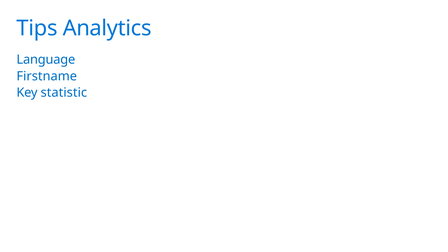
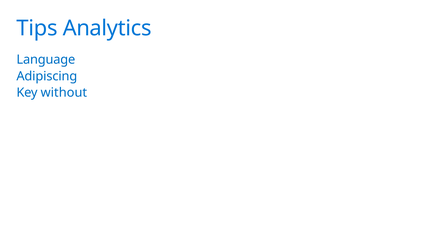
Firstname: Firstname -> Adipiscing (47, 76)
statistic: statistic -> without (64, 93)
